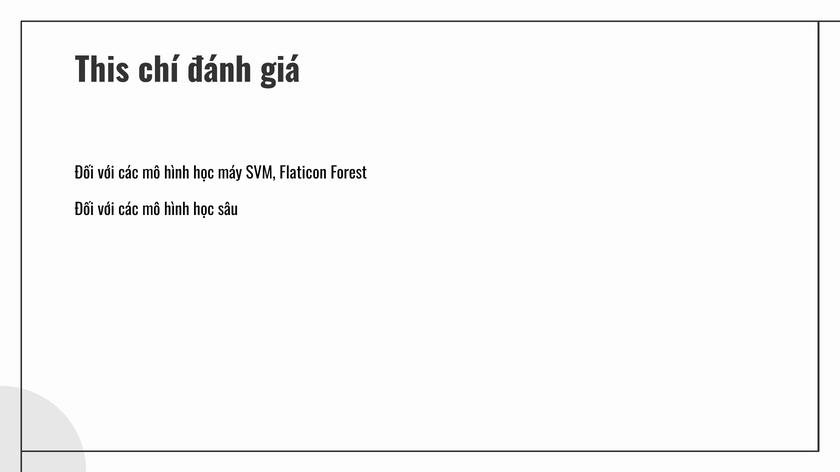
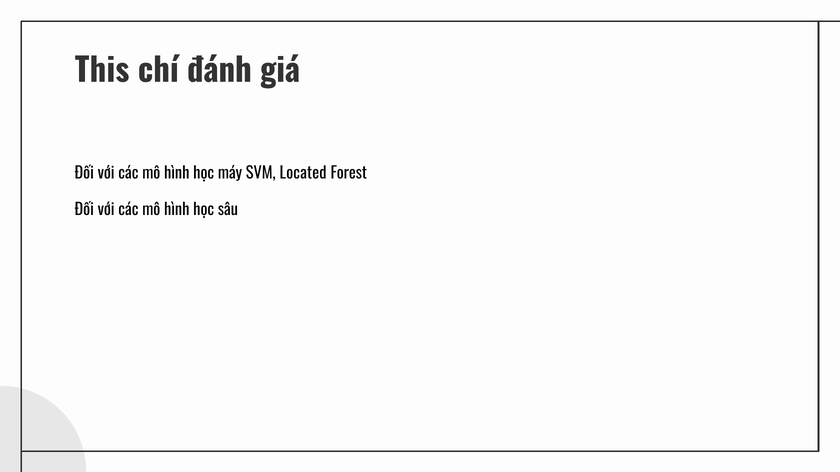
Flaticon: Flaticon -> Located (303, 173)
